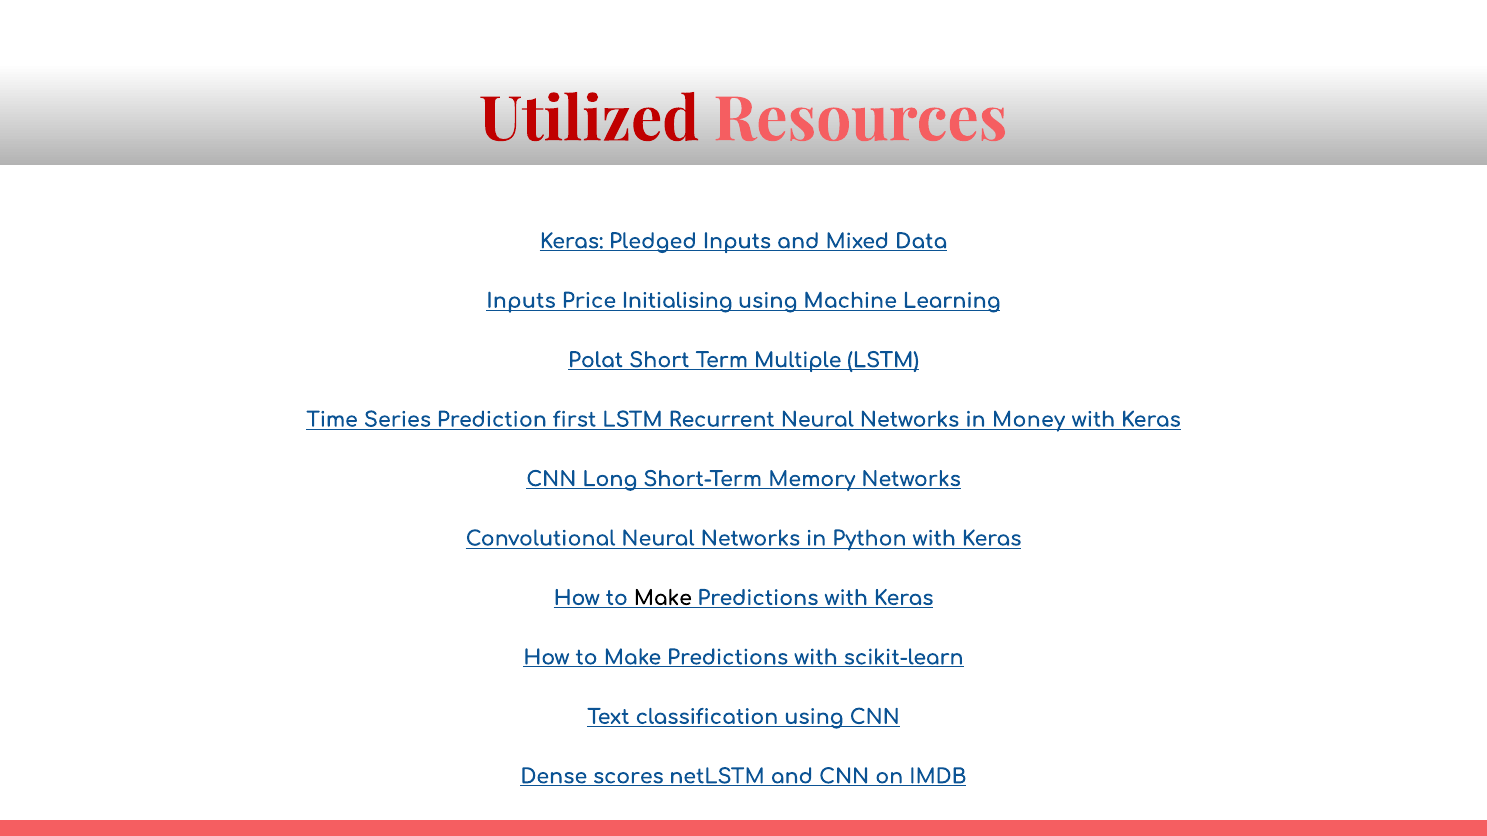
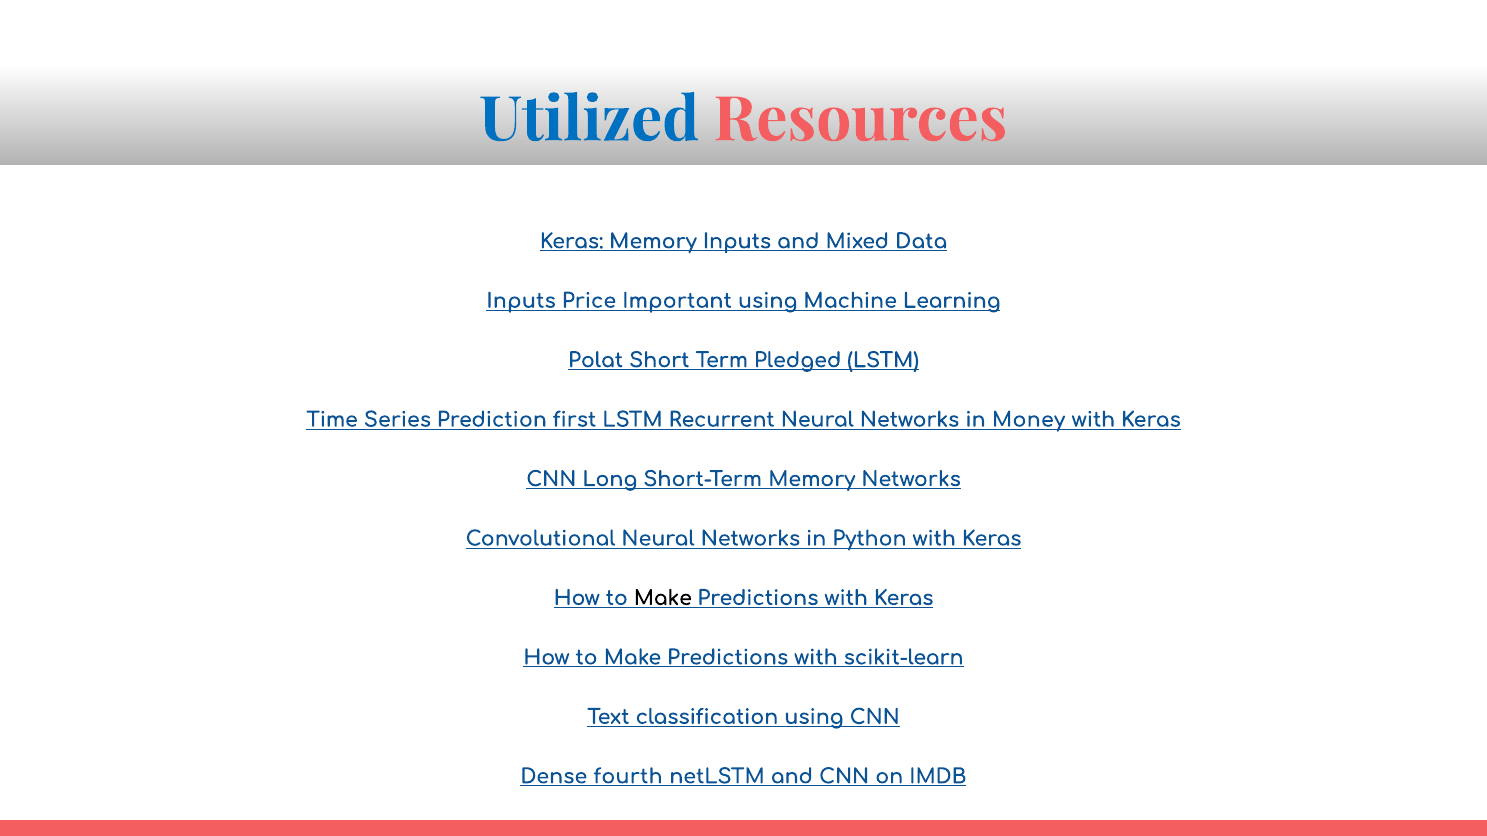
Utilized colour: red -> blue (589, 120)
Keras Pledged: Pledged -> Memory (653, 242)
Initialising: Initialising -> Important (677, 301)
Multiple: Multiple -> Pledged (798, 361)
scores: scores -> fourth (628, 777)
